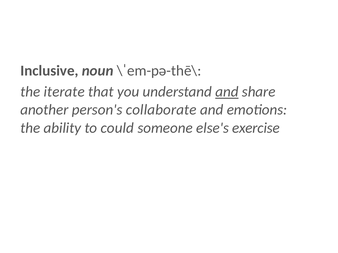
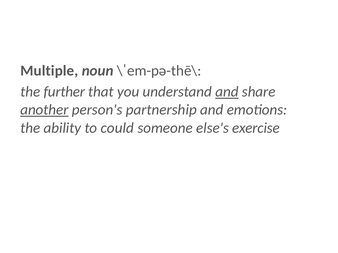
Inclusive: Inclusive -> Multiple (49, 71)
iterate: iterate -> further (64, 92)
another underline: none -> present (44, 110)
collaborate: collaborate -> partnership (161, 110)
